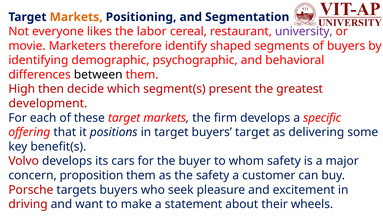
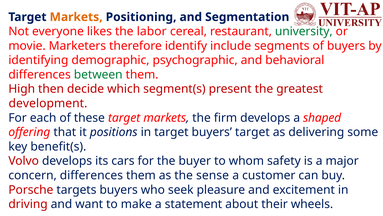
university colour: purple -> green (304, 31)
shaped: shaped -> include (231, 46)
between colour: black -> green (98, 74)
specific: specific -> shaped (322, 118)
concern proposition: proposition -> differences (91, 175)
the safety: safety -> sense (213, 175)
